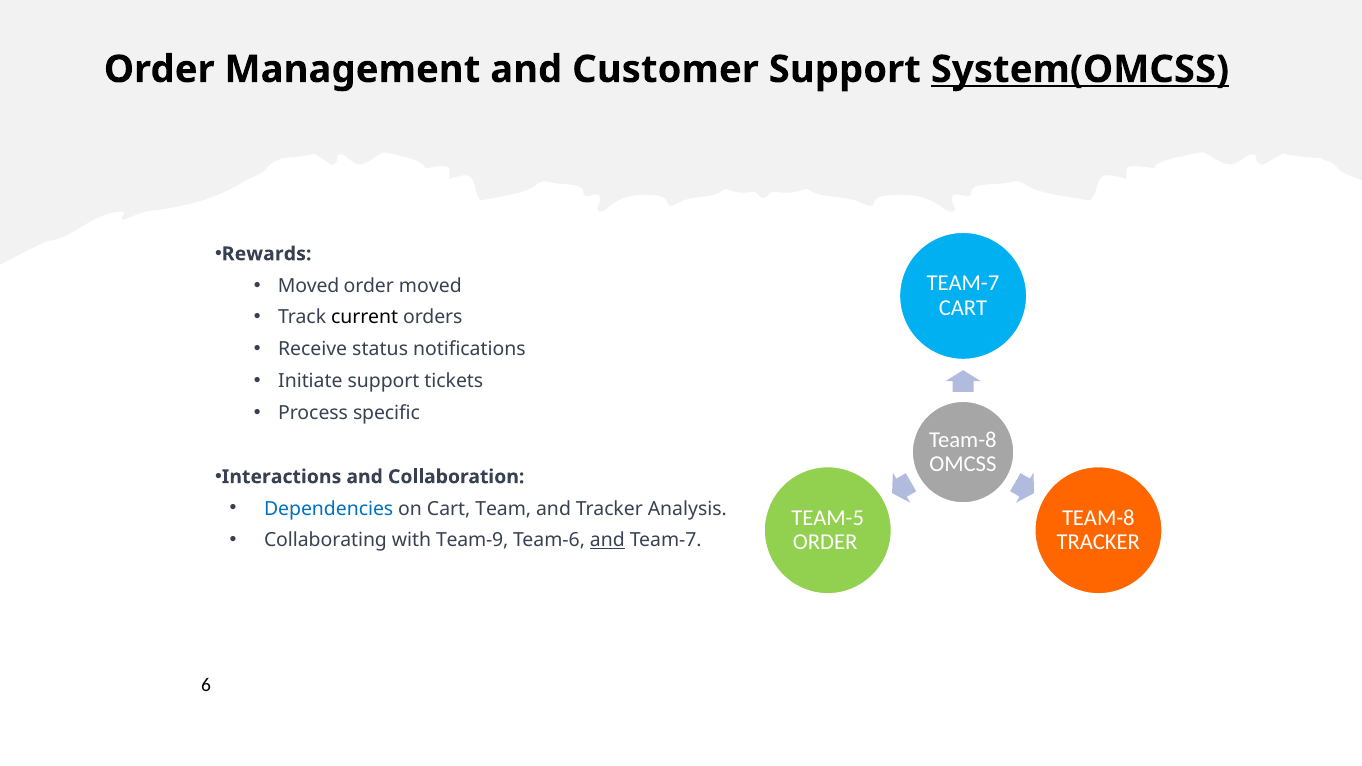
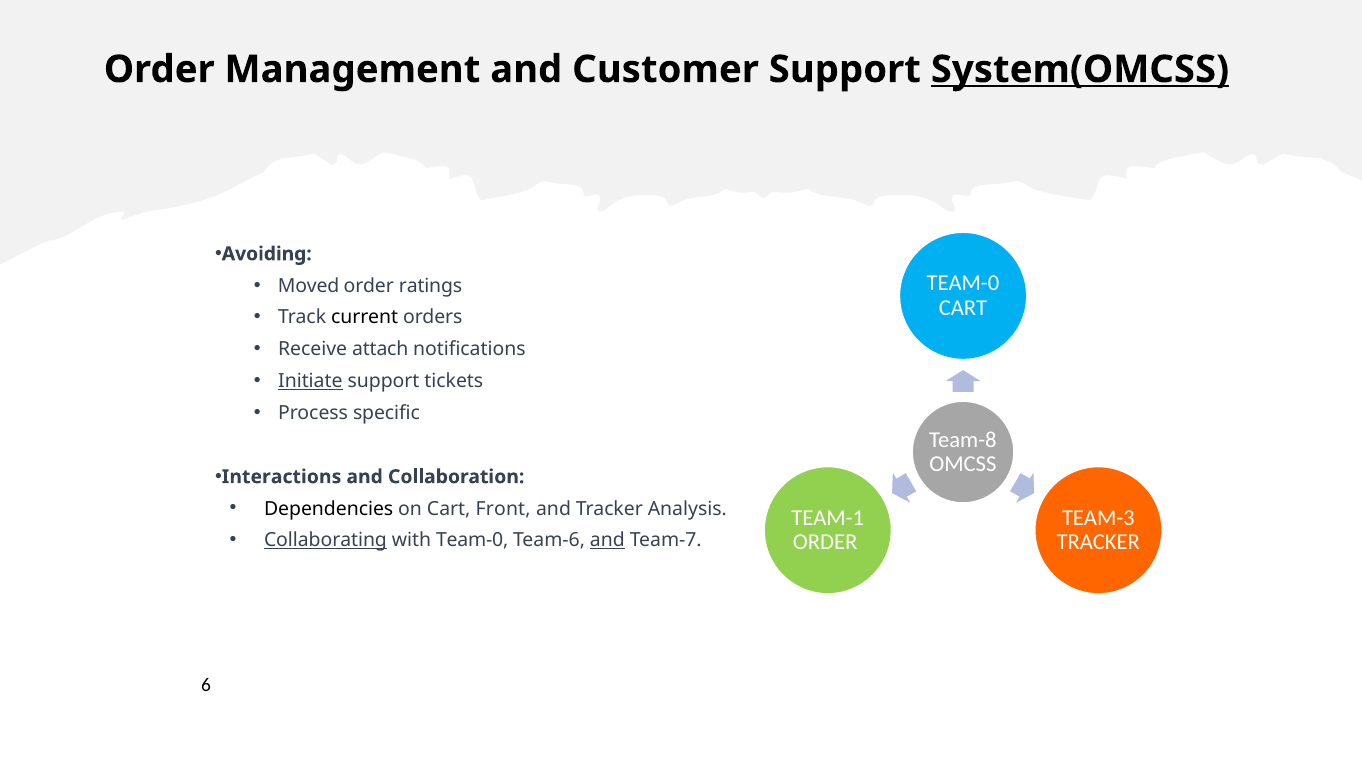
Rewards: Rewards -> Avoiding (267, 254)
TEAM-7: TEAM-7 -> TEAM-0 (963, 284)
order moved: moved -> ratings (431, 286)
status: status -> attach (380, 349)
Initiate underline: none -> present (310, 381)
Dependencies colour: blue -> black (329, 509)
Team: Team -> Front (503, 509)
TEAM-5: TEAM-5 -> TEAM-1 (828, 518)
TEAM-8: TEAM-8 -> TEAM-3 (1098, 518)
Collaborating underline: none -> present (325, 541)
with Team-9: Team-9 -> Team-0 (472, 541)
